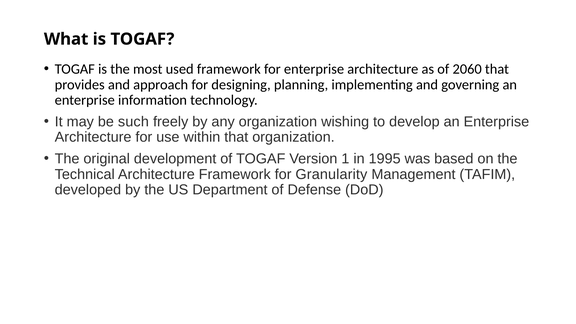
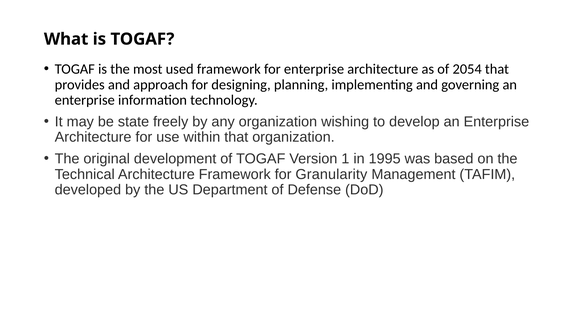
2060: 2060 -> 2054 (467, 69)
such: such -> state (133, 122)
